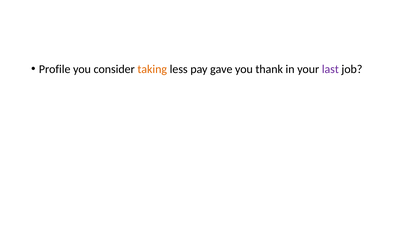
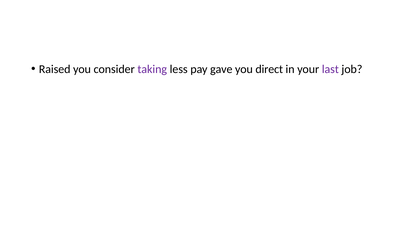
Profile: Profile -> Raised (55, 69)
taking colour: orange -> purple (152, 69)
thank: thank -> direct (269, 69)
